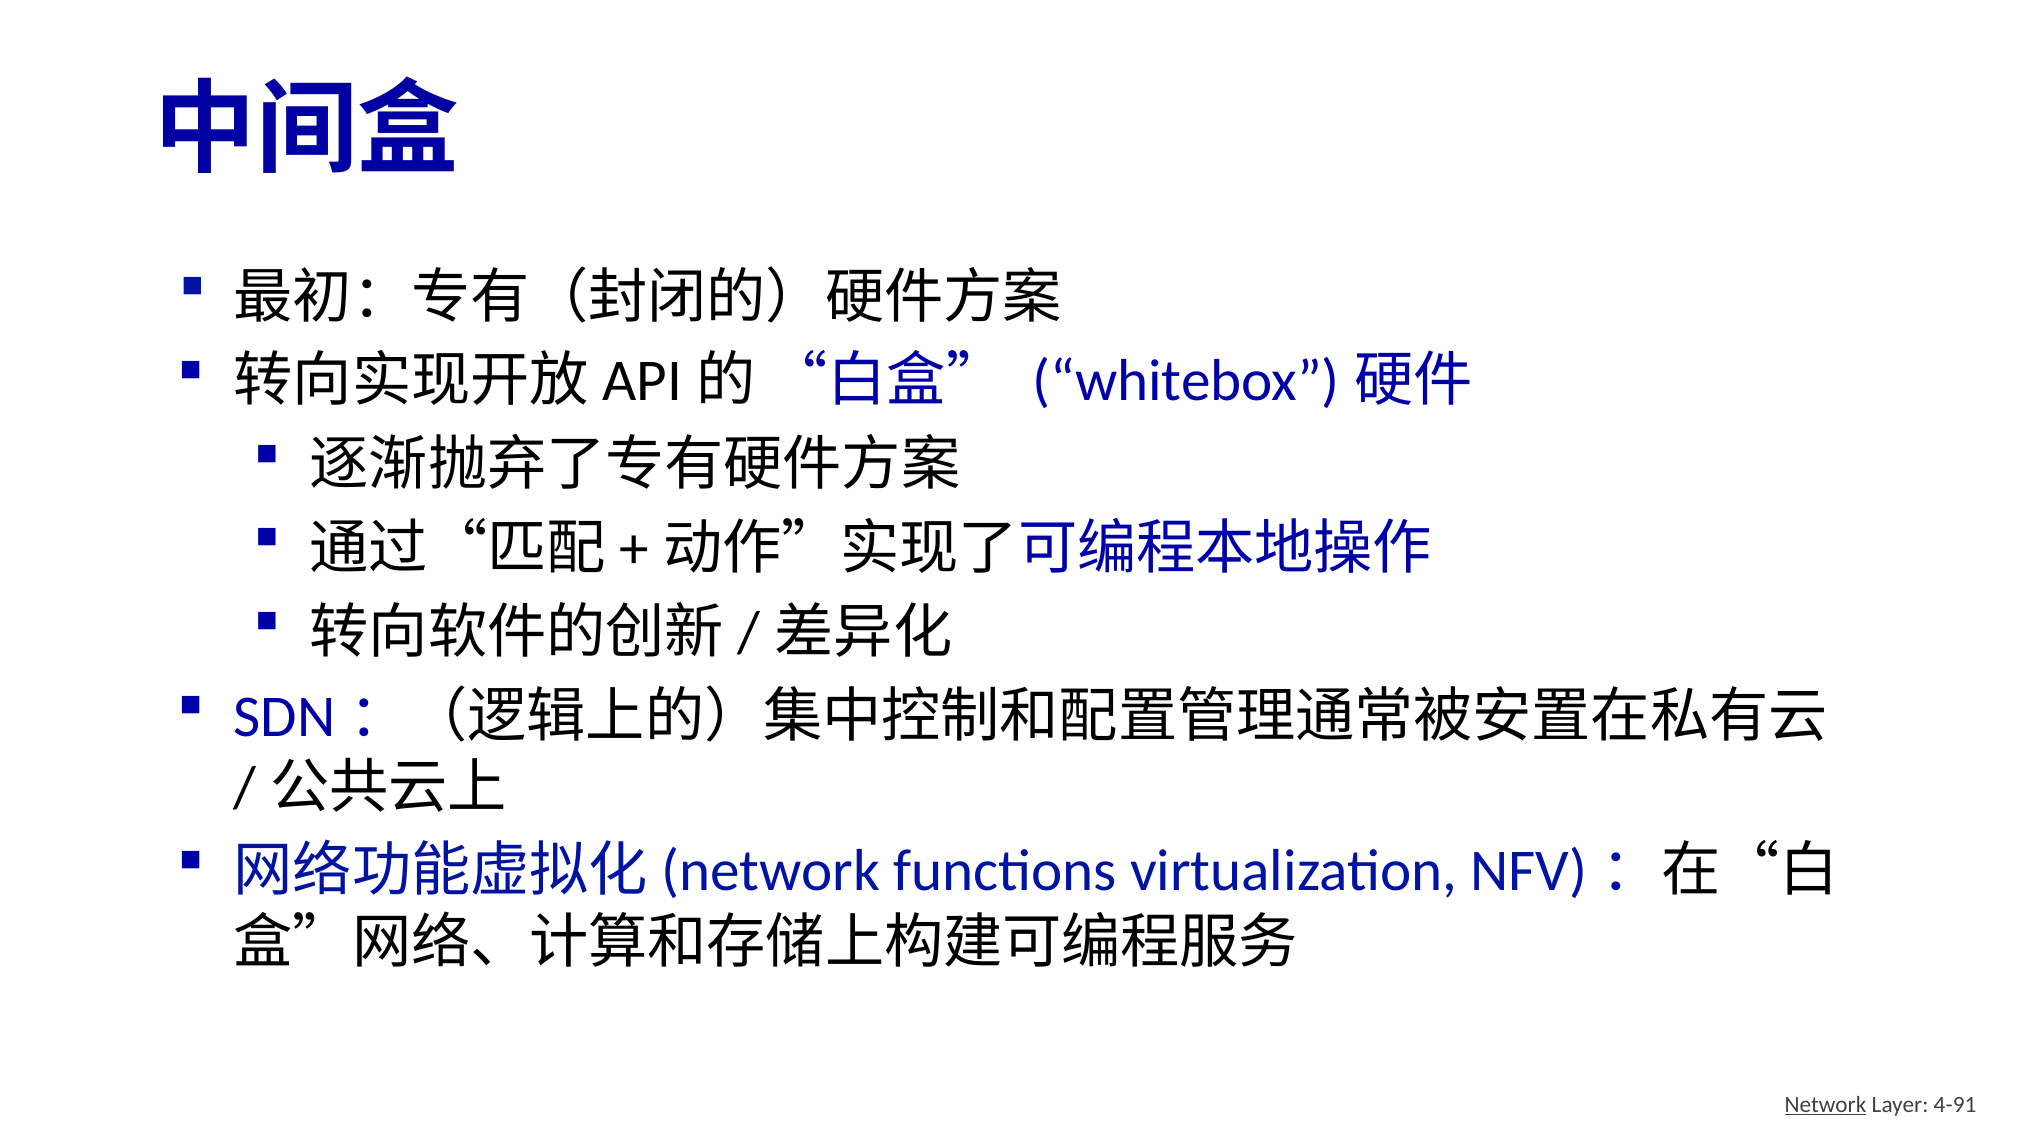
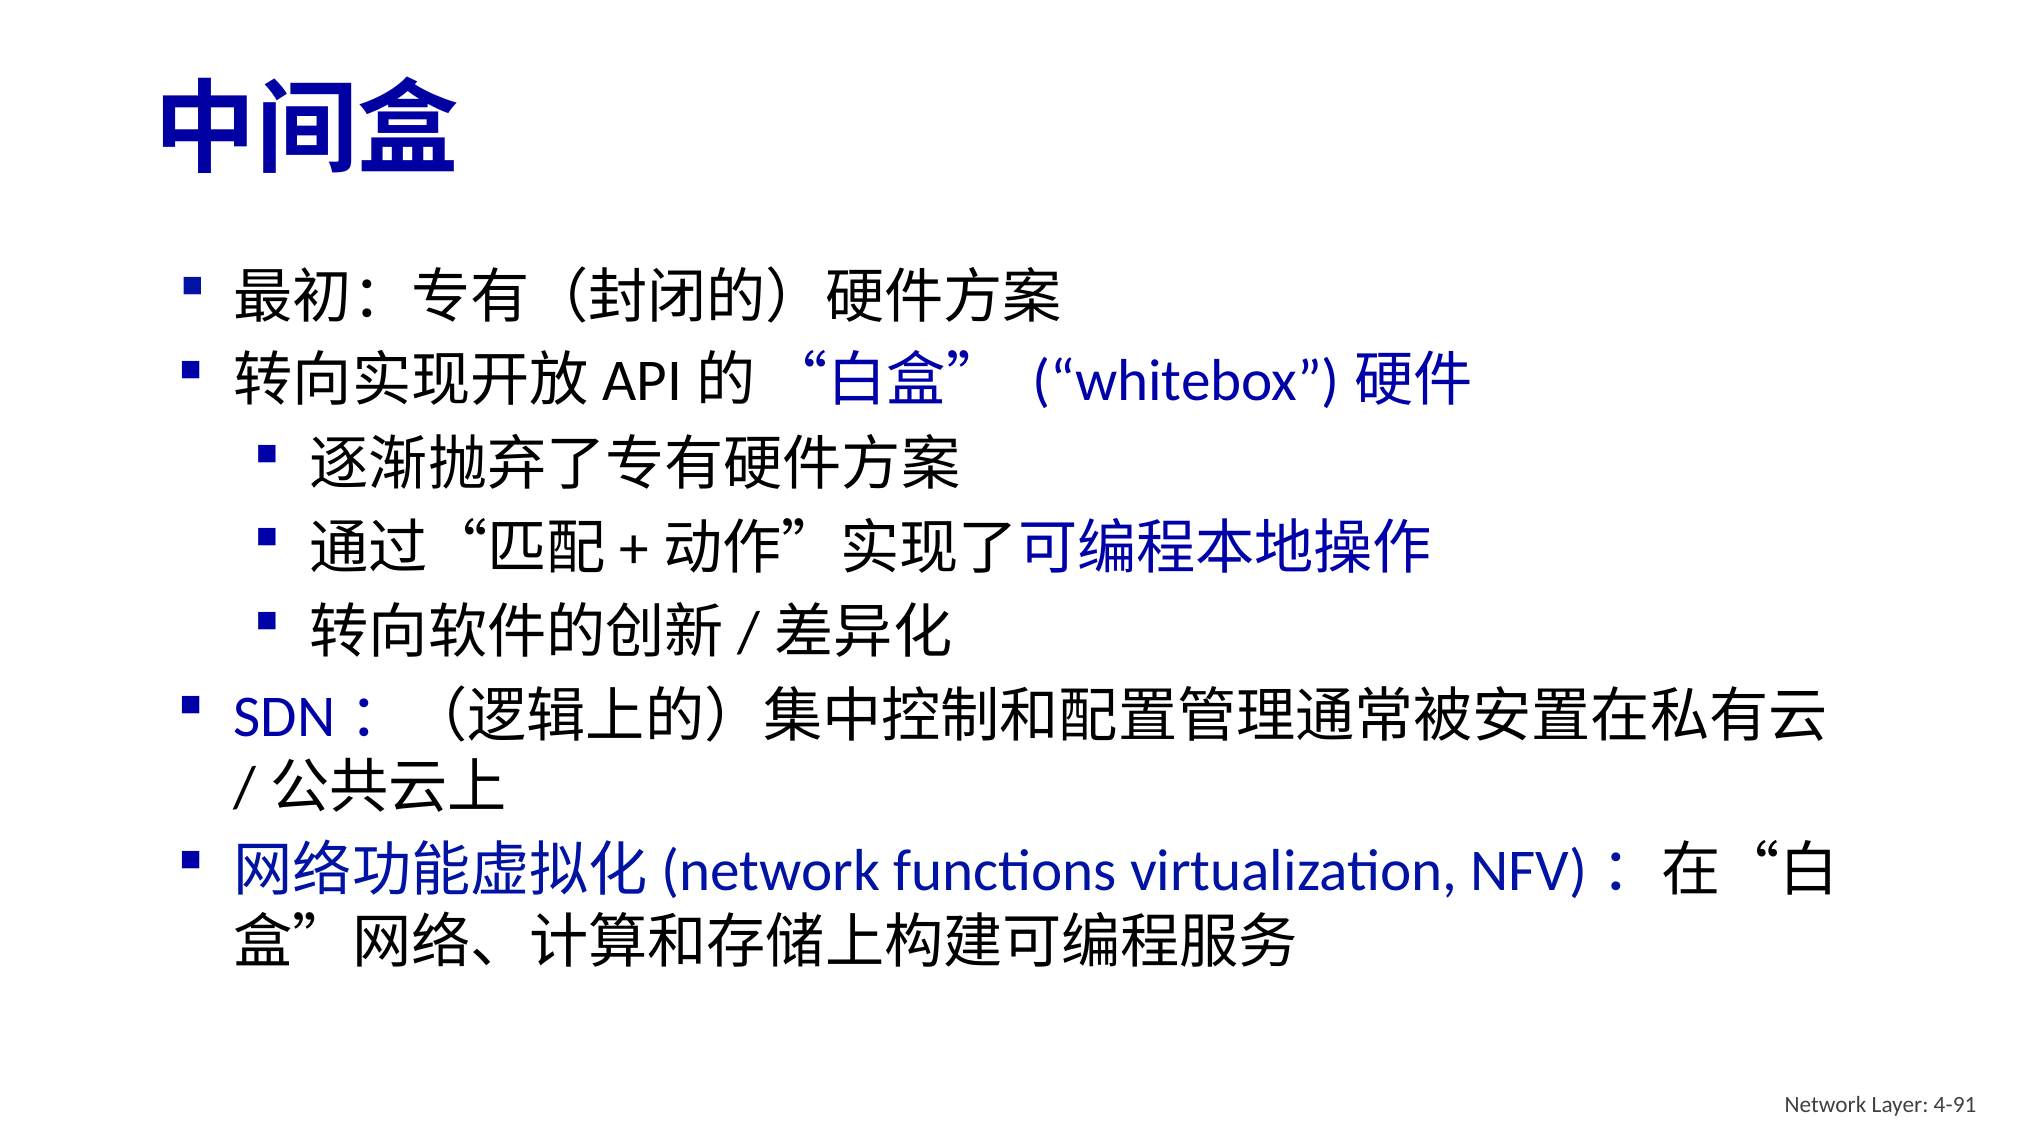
Network underline: present -> none (1826, 1104)
